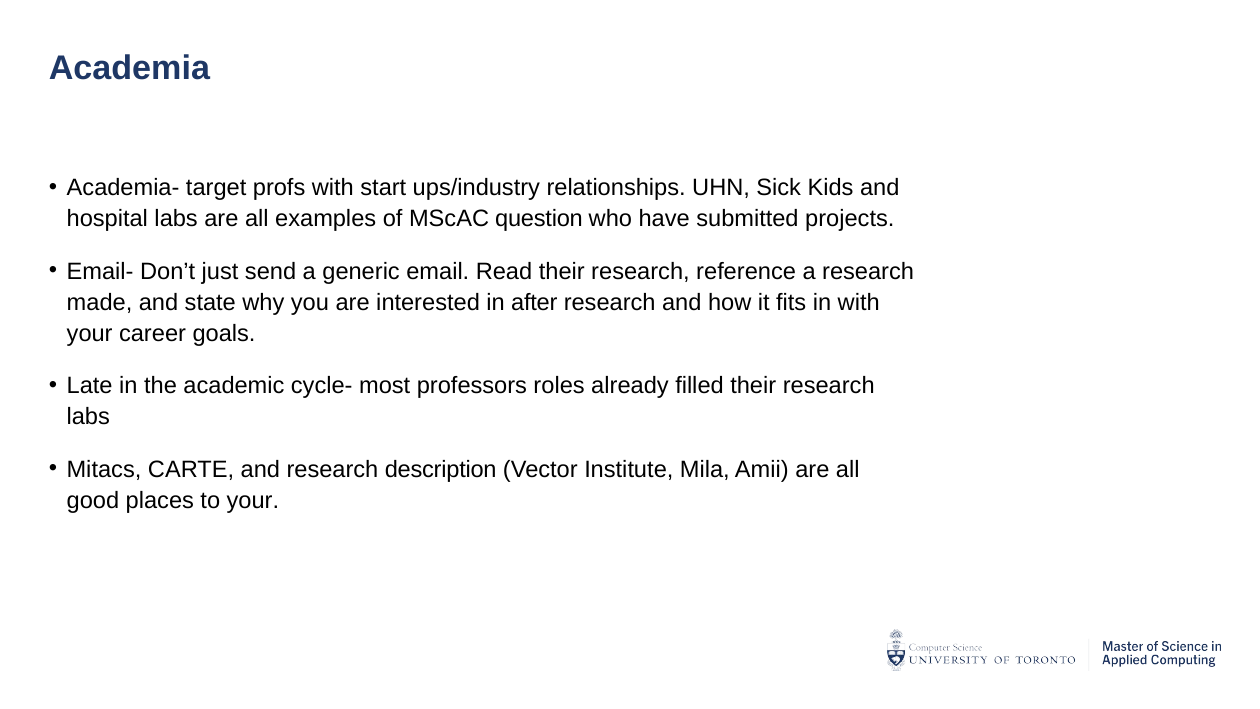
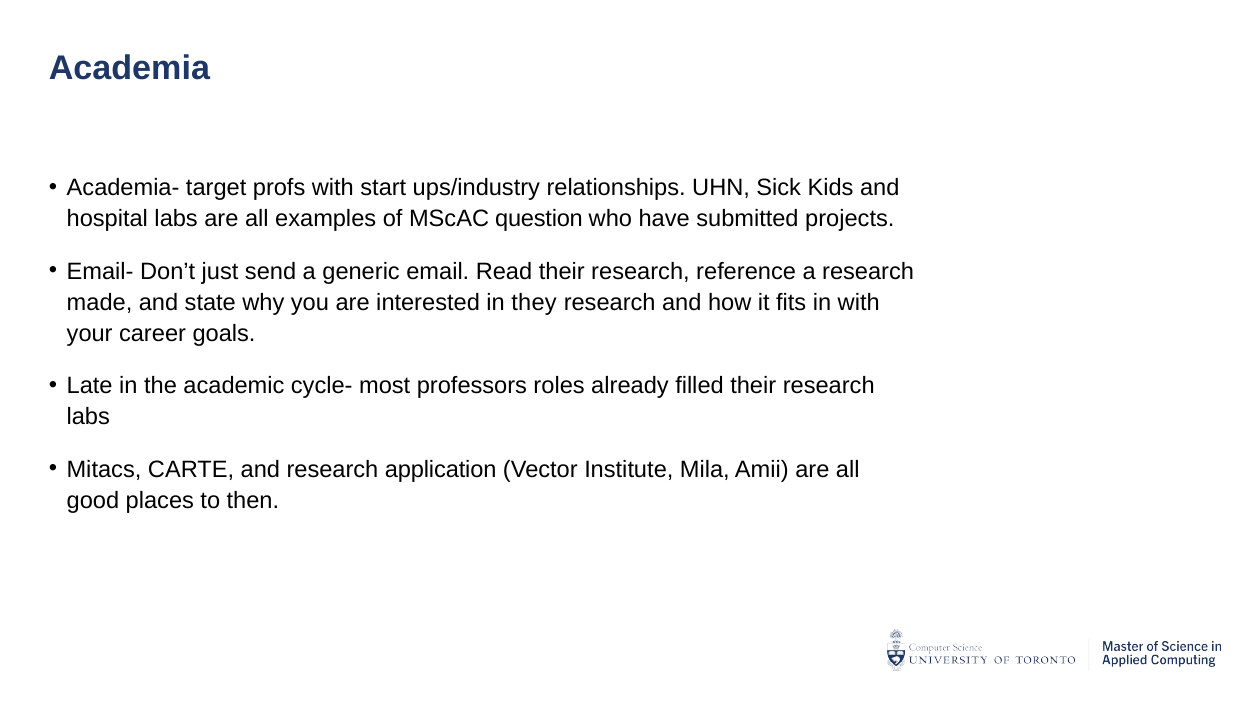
after: after -> they (534, 302)
description: description -> application (441, 469)
to your: your -> then (253, 500)
